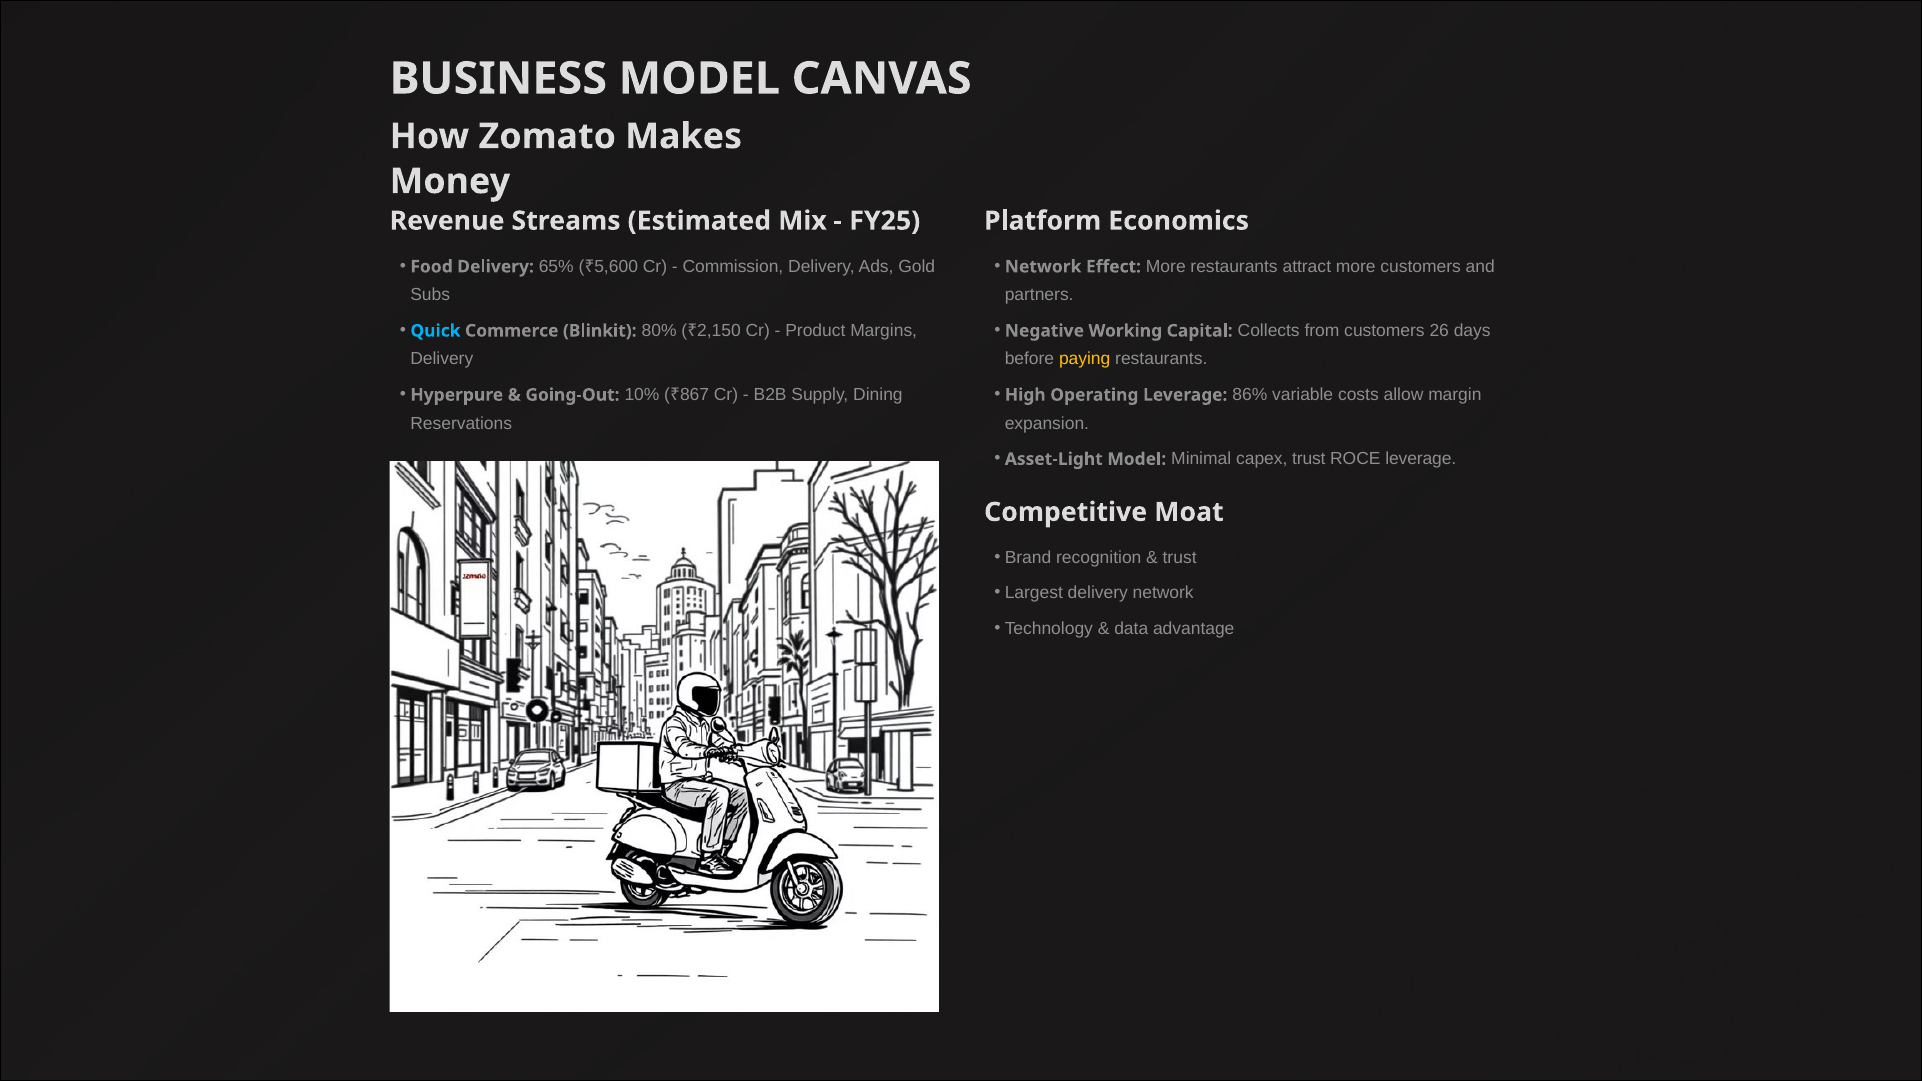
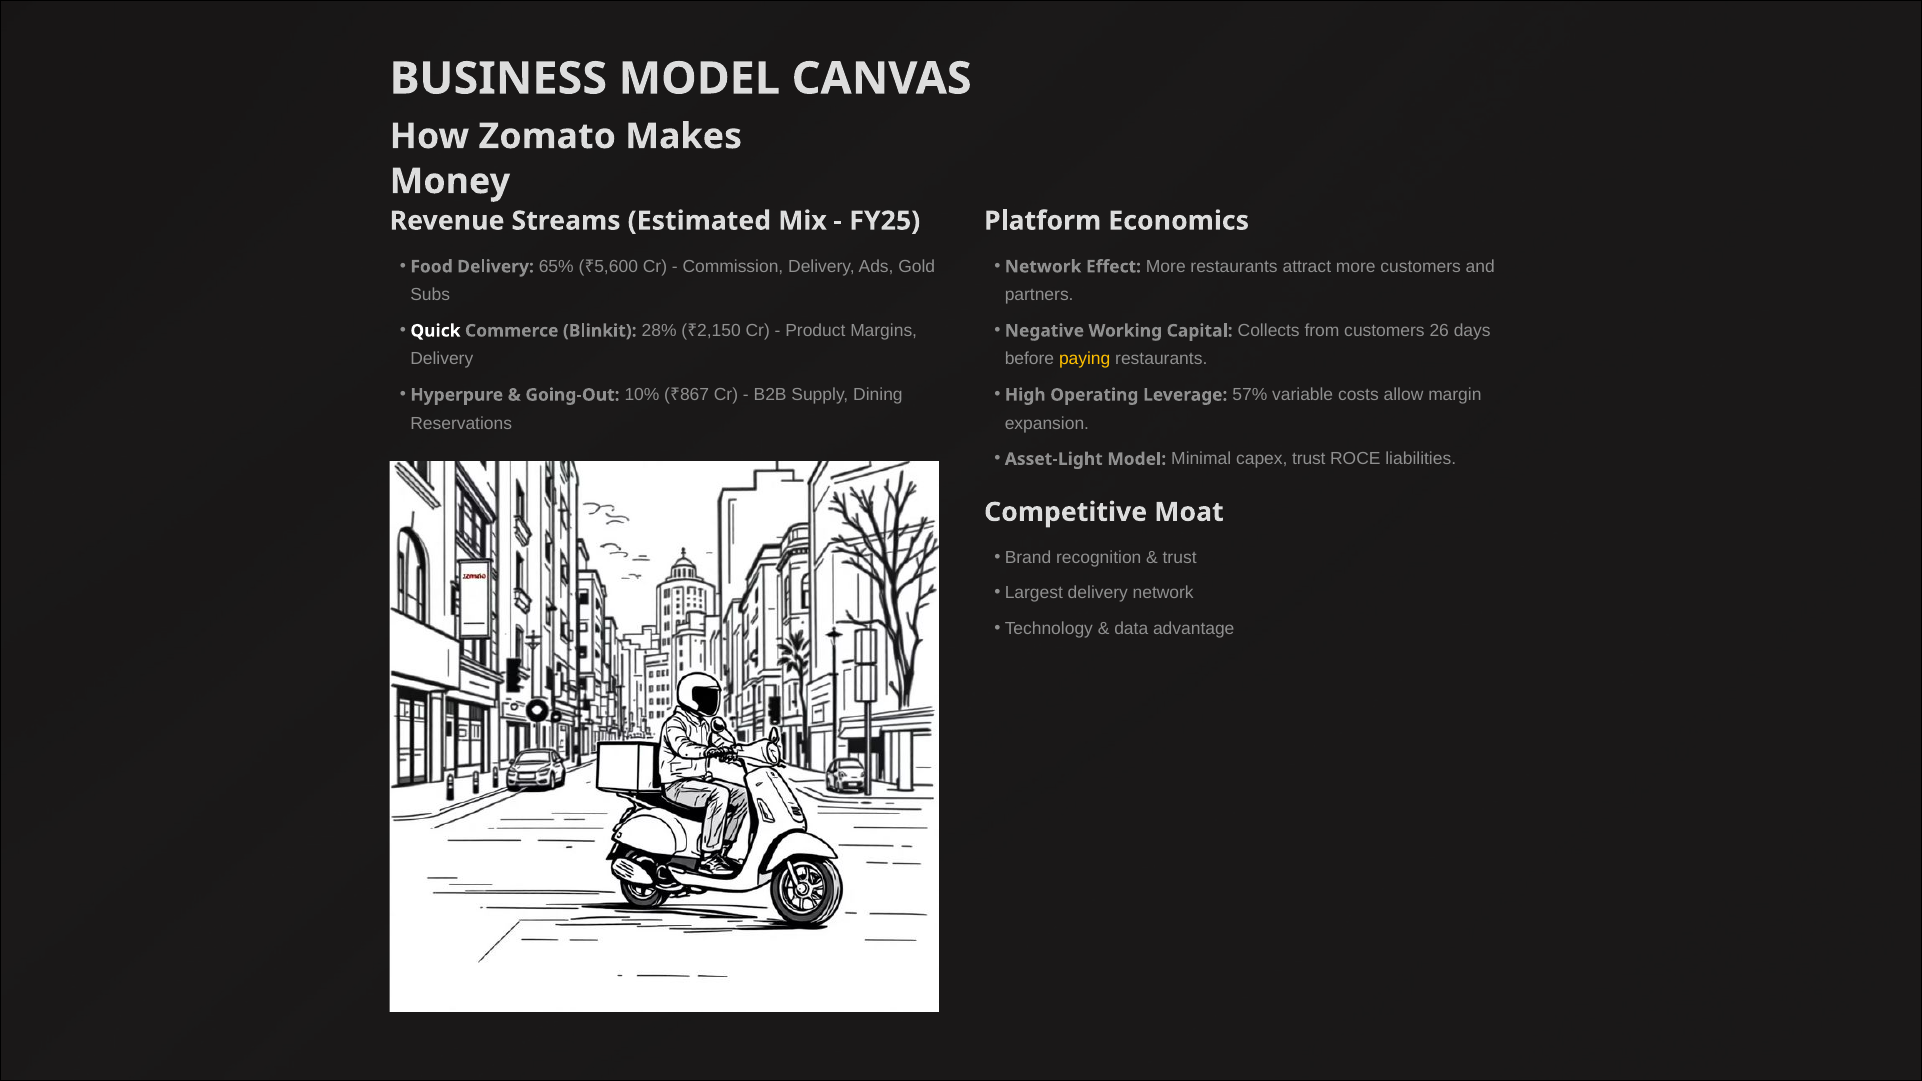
Quick colour: light blue -> white (435, 331)
80%: 80% -> 28% (659, 331)
86%: 86% -> 57% (1250, 395)
ROCE leverage: leverage -> liabilities (1421, 459)
